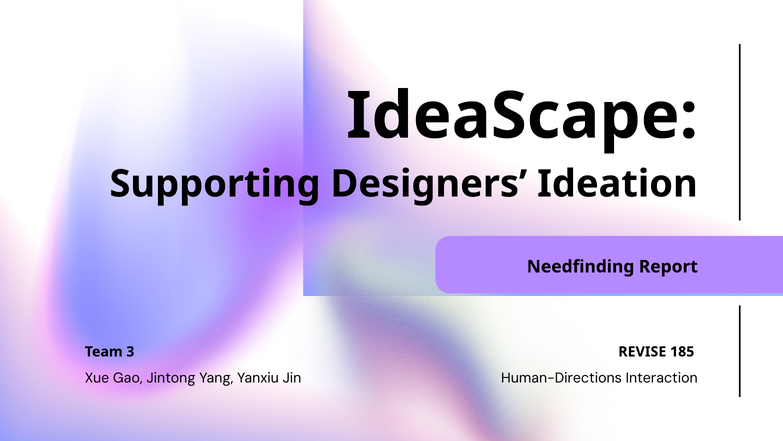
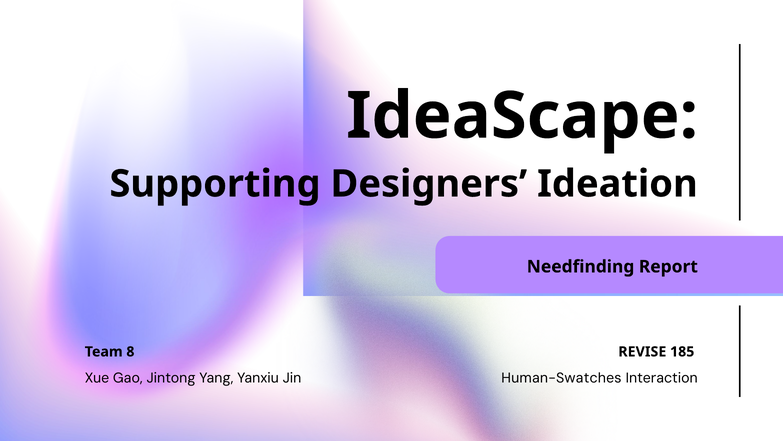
3: 3 -> 8 (130, 351)
Human-Directions: Human-Directions -> Human-Swatches (561, 378)
